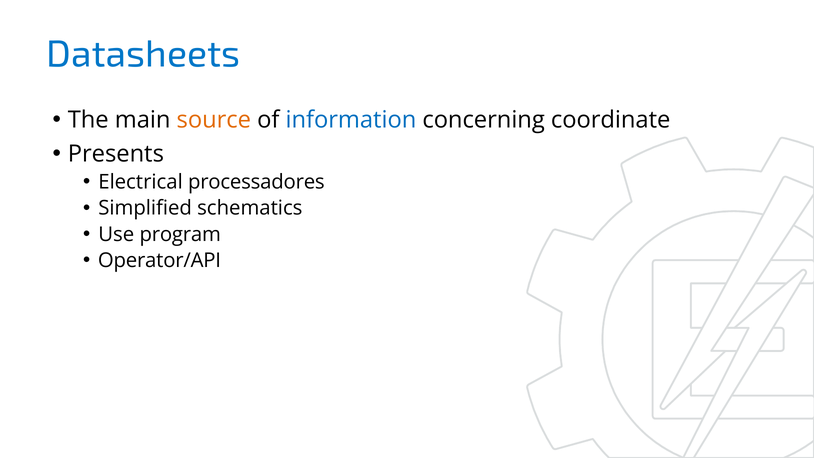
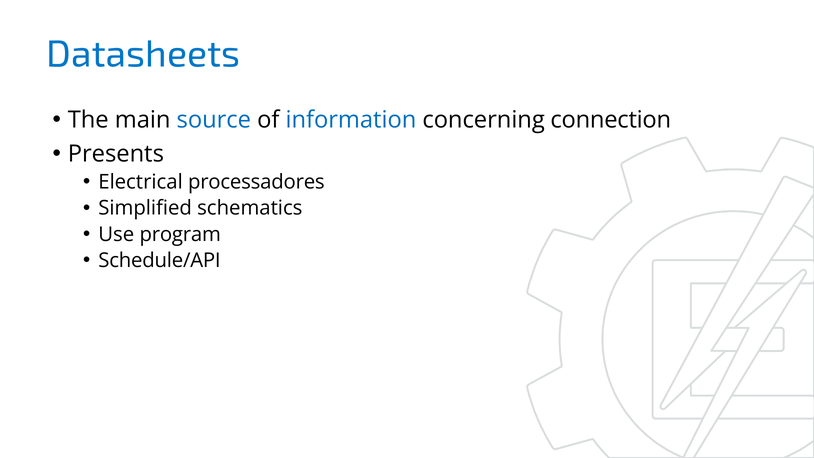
source colour: orange -> blue (214, 120)
coordinate: coordinate -> connection (611, 120)
Operator/API: Operator/API -> Schedule/API (159, 260)
